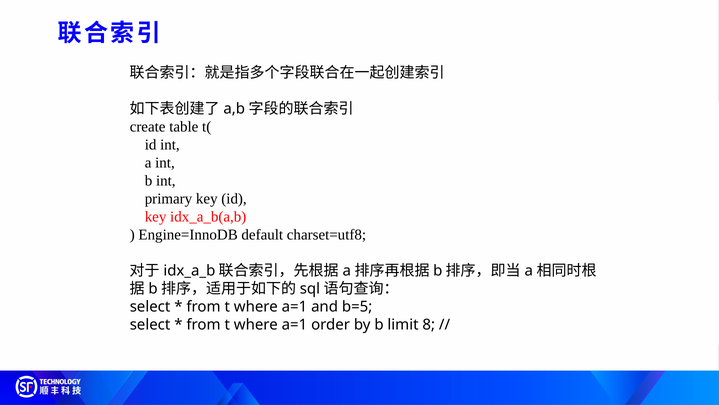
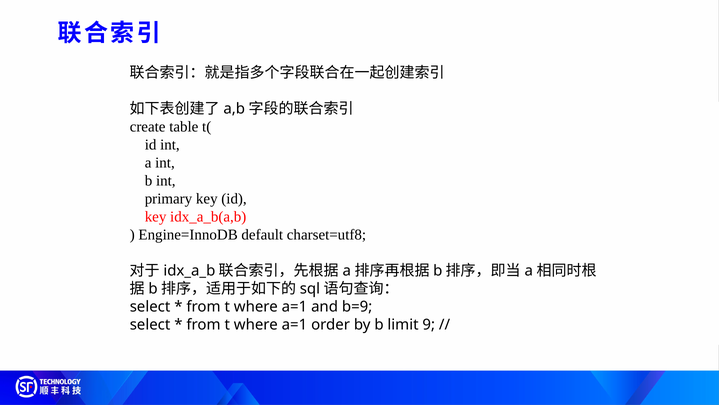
b=5: b=5 -> b=9 (357, 306)
8: 8 -> 9 (429, 324)
